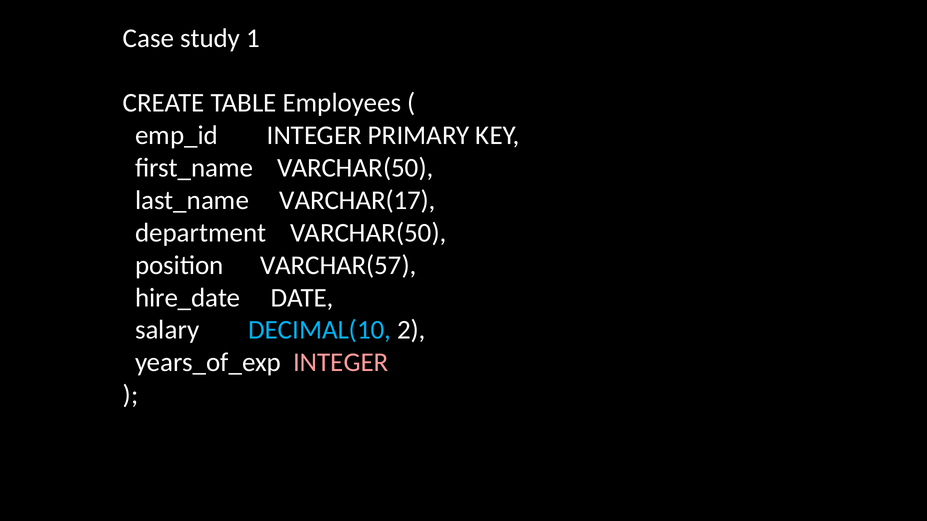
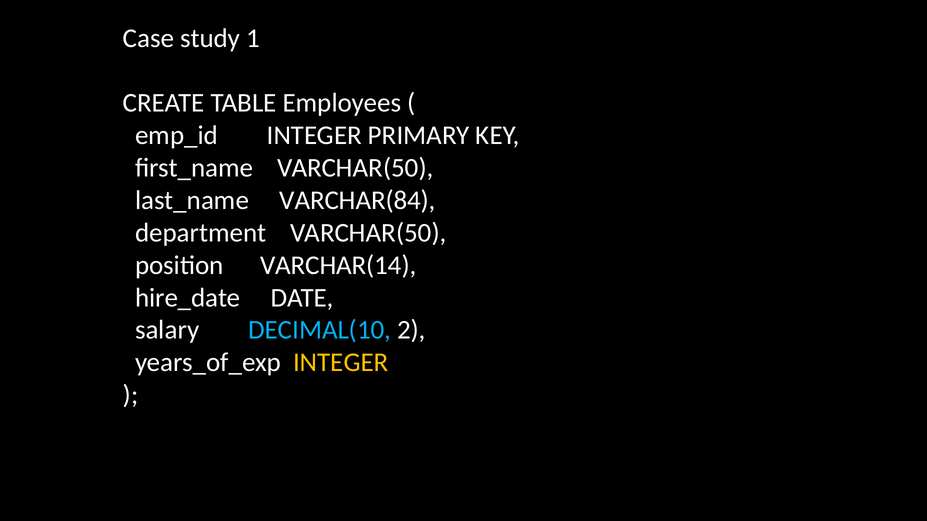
VARCHAR(17: VARCHAR(17 -> VARCHAR(84 (358, 200)
VARCHAR(57: VARCHAR(57 -> VARCHAR(14 (338, 265)
INTEGER colour: pink -> yellow (341, 363)
